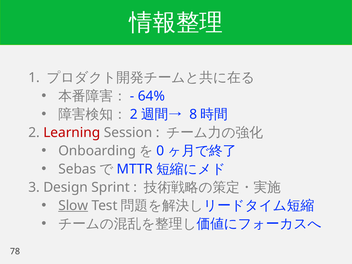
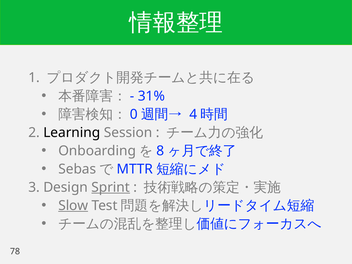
64%: 64% -> 31% (151, 96)
2: 2 -> 0 (134, 114)
8: 8 -> 4 (193, 114)
Learning colour: red -> black (72, 133)
0: 0 -> 8 (160, 151)
Sprint underline: none -> present (111, 187)
